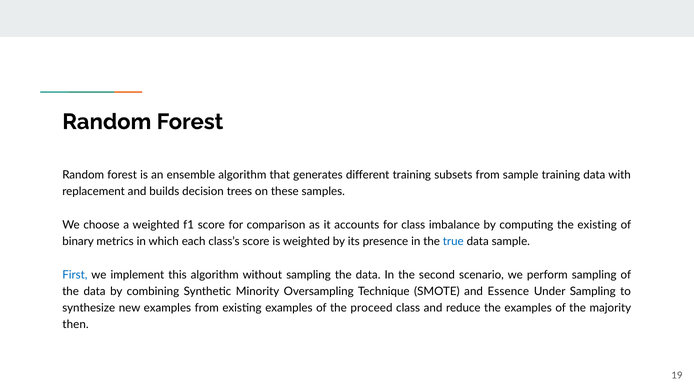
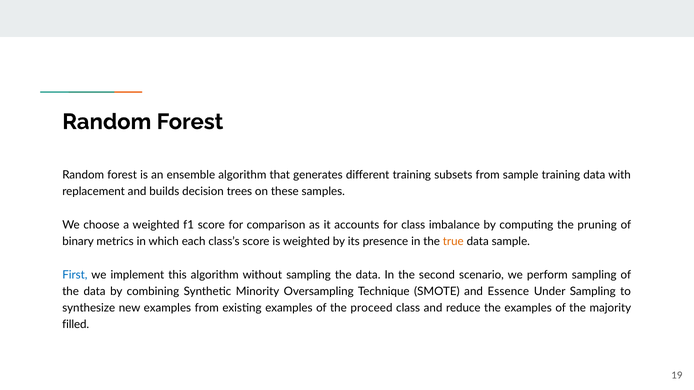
the existing: existing -> pruning (597, 225)
true colour: blue -> orange (453, 242)
then: then -> filled (76, 325)
